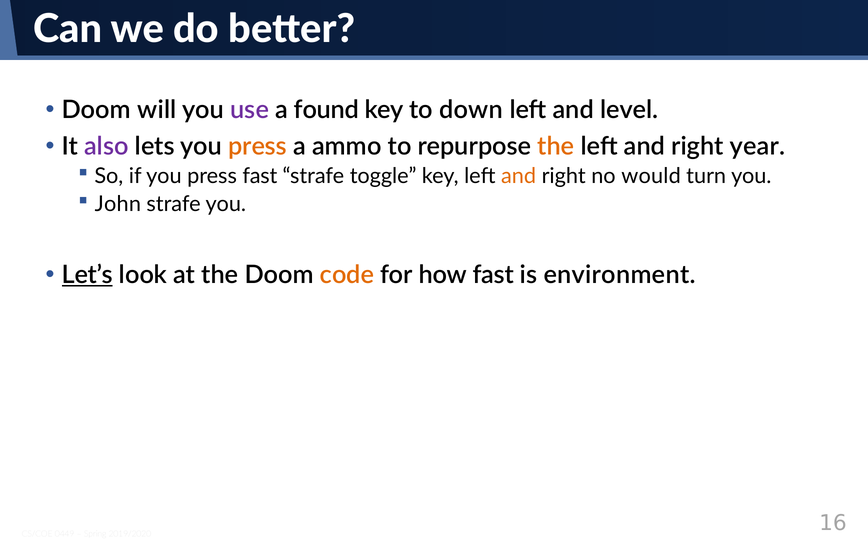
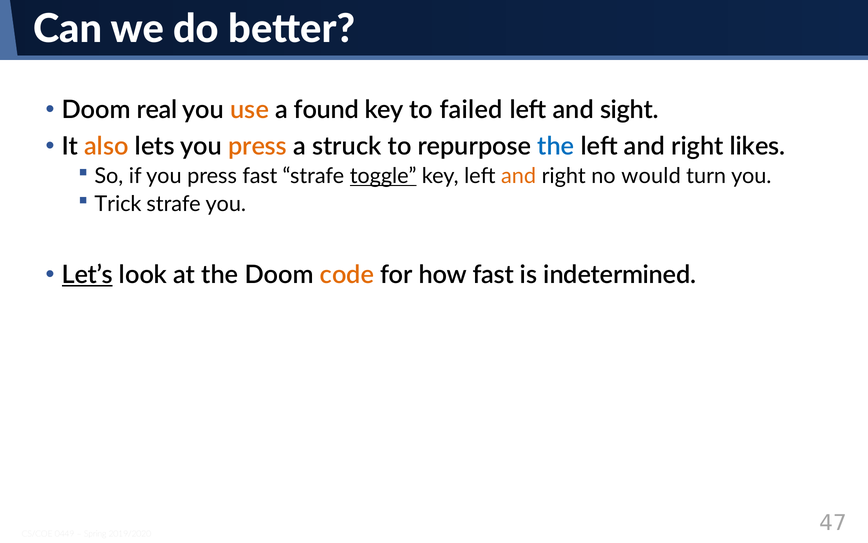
will: will -> real (157, 110)
use colour: purple -> orange (250, 110)
down: down -> failed (471, 110)
level: level -> sight (629, 110)
also colour: purple -> orange (106, 146)
ammo: ammo -> struck (347, 146)
the colour: orange -> blue (556, 146)
year: year -> likes (758, 146)
toggle underline: none -> present (383, 176)
John: John -> Trick (118, 204)
environment: environment -> indetermined (620, 275)
16: 16 -> 47 (833, 522)
